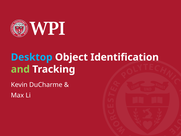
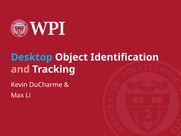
and colour: light green -> pink (20, 69)
